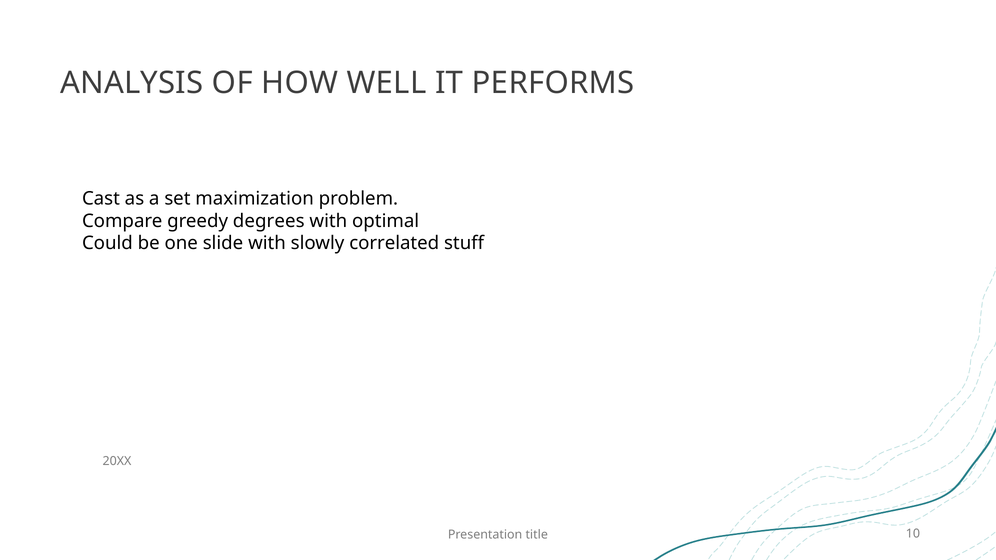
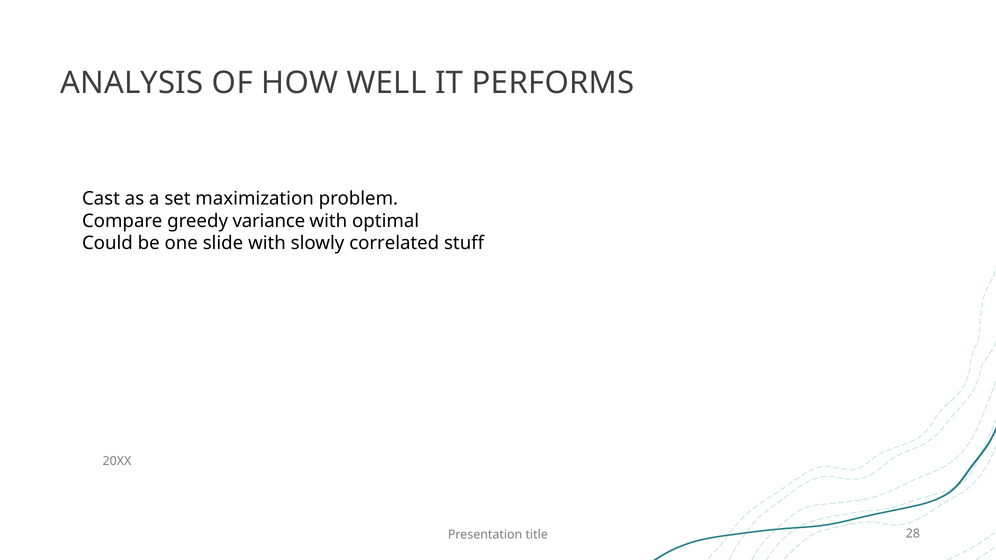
degrees: degrees -> variance (269, 221)
10: 10 -> 28 (913, 534)
